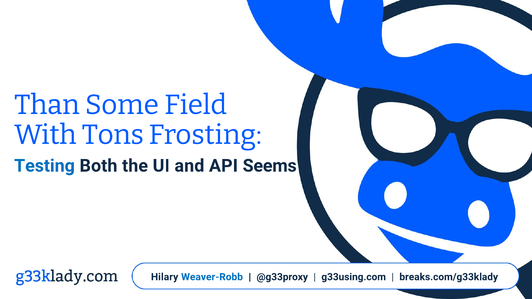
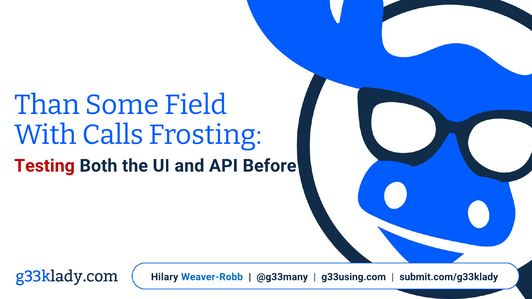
Tons: Tons -> Calls (113, 135)
Testing colour: blue -> red (44, 166)
Seems: Seems -> Before (270, 166)
@g33proxy: @g33proxy -> @g33many (282, 277)
breaks.com/g33klady: breaks.com/g33klady -> submit.com/g33klady (449, 277)
